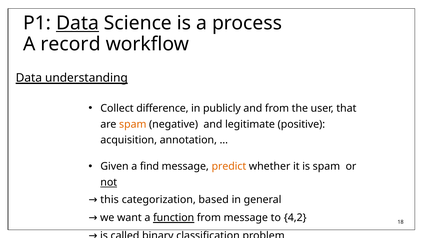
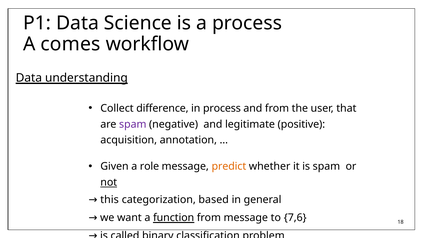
Data underline: present -> none (77, 23)
record: record -> comes (70, 44)
in publicly: publicly -> process (222, 108)
spam colour: orange -> purple (133, 124)
find: find -> role (149, 166)
4,2: 4,2 -> 7,6 (295, 218)
